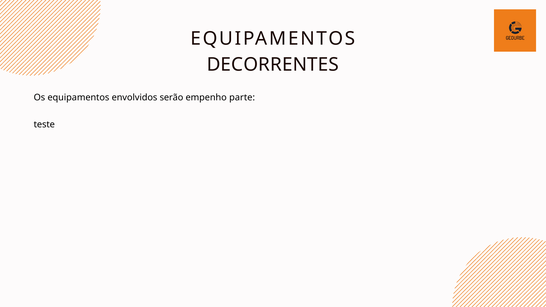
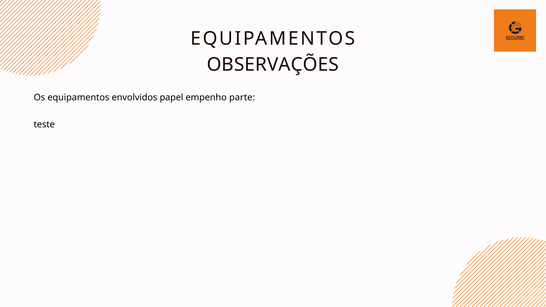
DECORRENTES: DECORRENTES -> OBSERVAÇÕES (273, 65)
serão: serão -> papel (171, 98)
